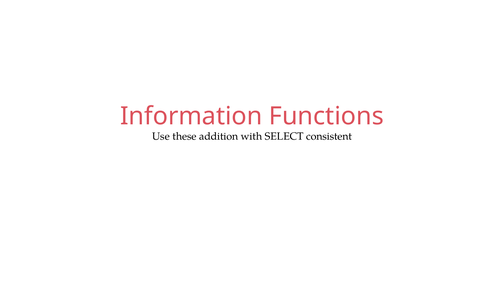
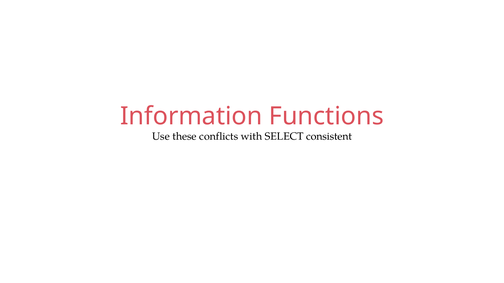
addition: addition -> conflicts (219, 137)
